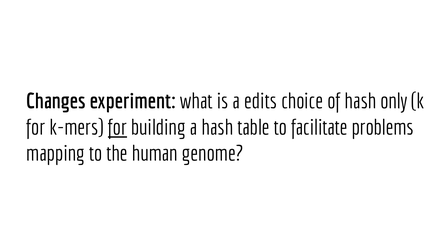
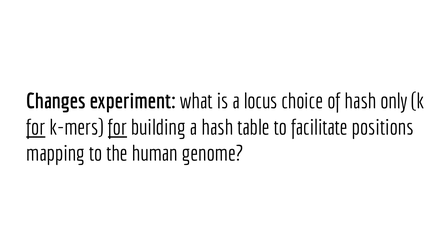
edits: edits -> locus (261, 101)
for underline: none -> present (36, 128)
problems: problems -> positions (383, 128)
